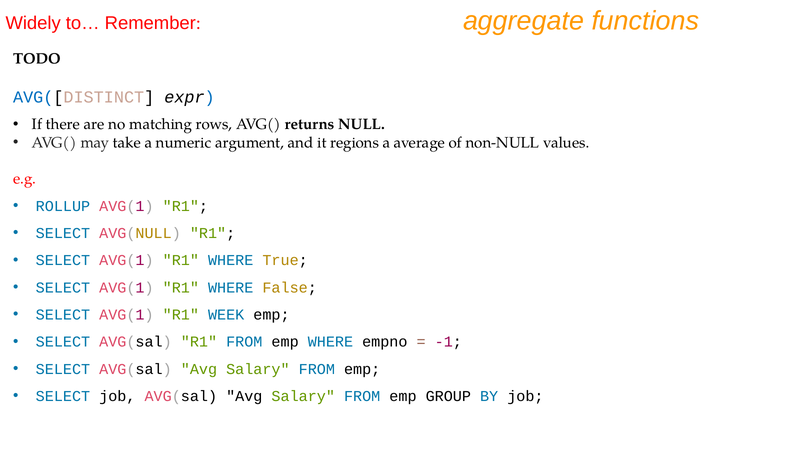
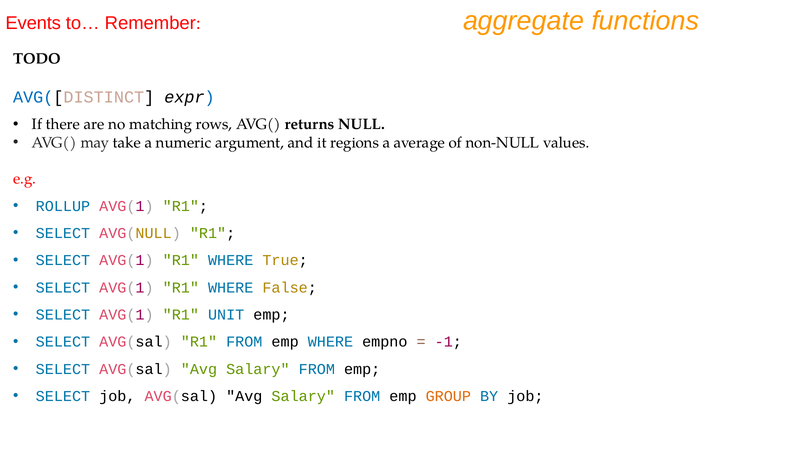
Widely: Widely -> Events (33, 23)
WEEK: WEEK -> UNIT (226, 315)
GROUP colour: black -> orange (448, 397)
